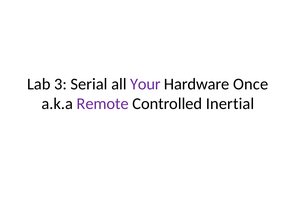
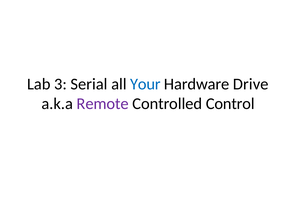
Your colour: purple -> blue (145, 84)
Once: Once -> Drive (251, 84)
Inertial: Inertial -> Control (230, 104)
